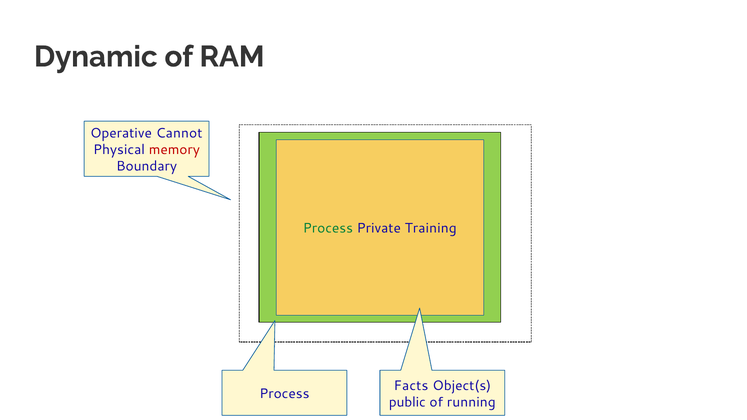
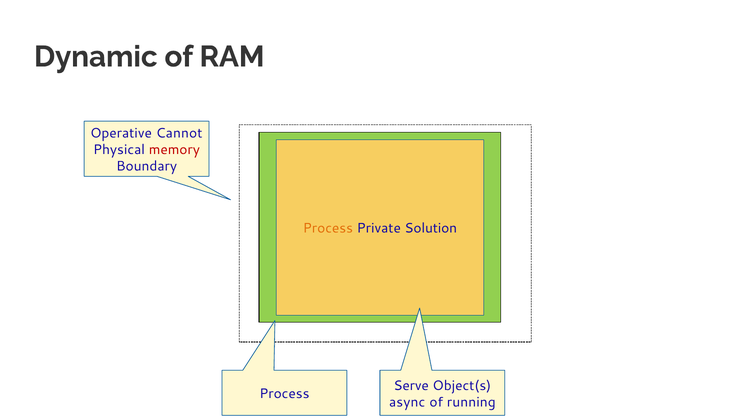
Process colour: green -> orange (328, 229)
Training: Training -> Solution (431, 229)
Facts: Facts -> Serve (411, 386)
public: public -> async (407, 402)
